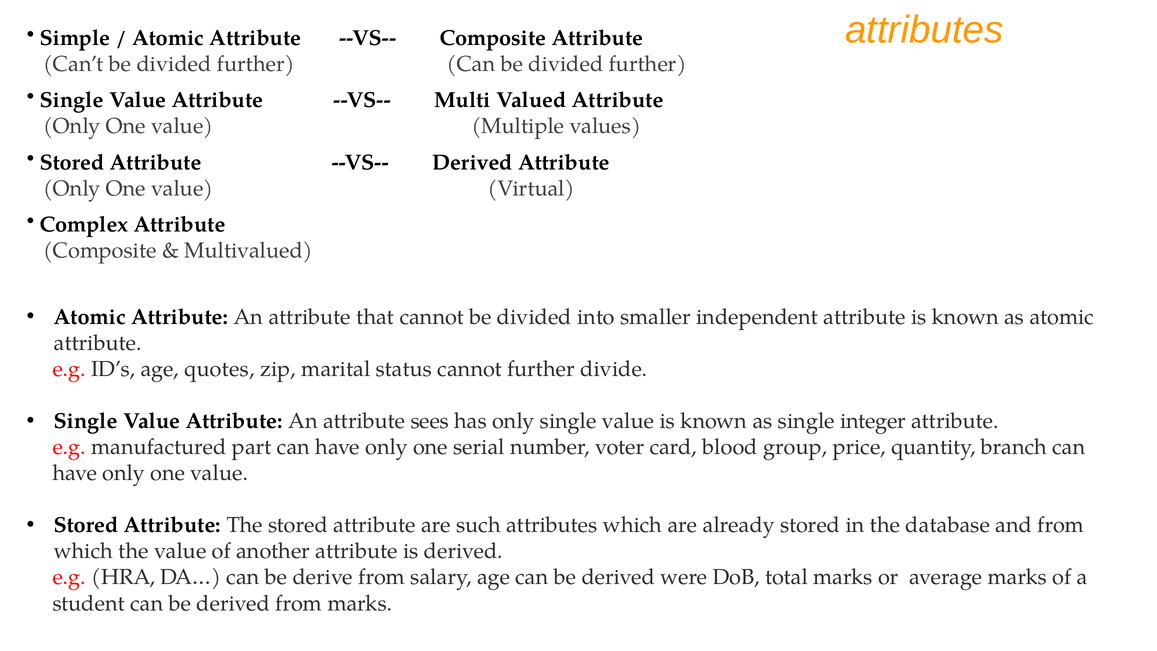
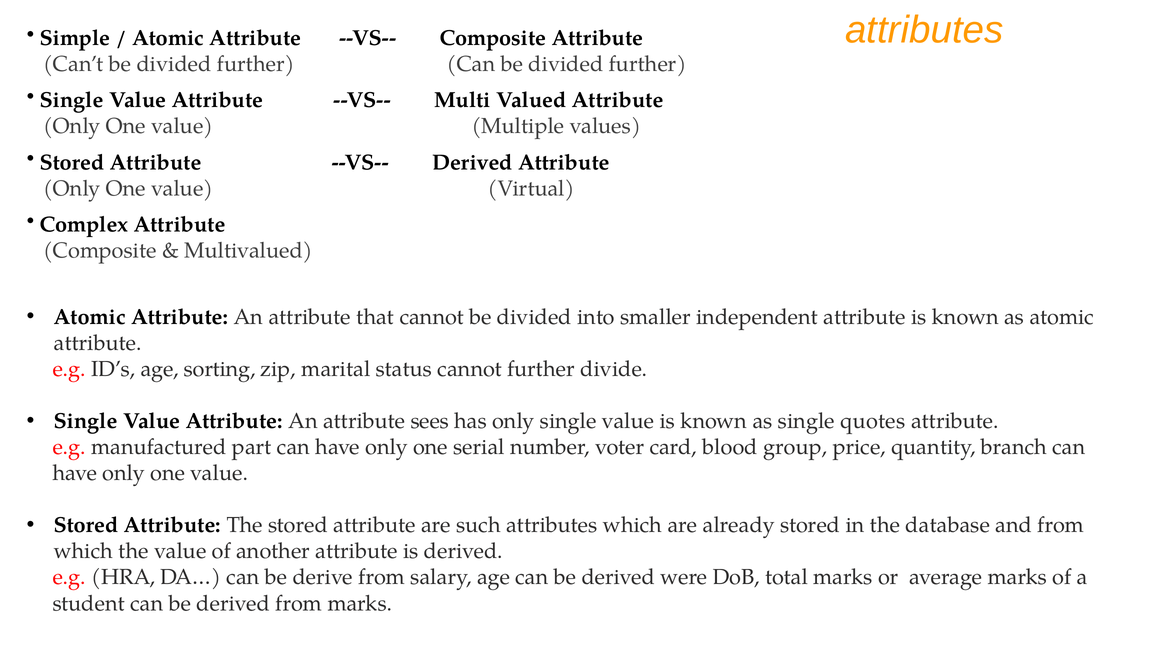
quotes: quotes -> sorting (220, 369)
integer: integer -> quotes (873, 421)
